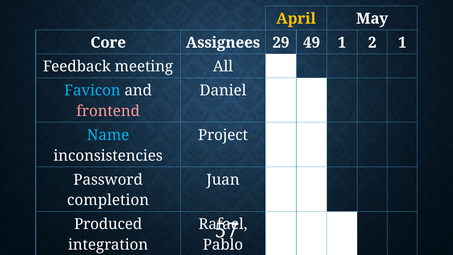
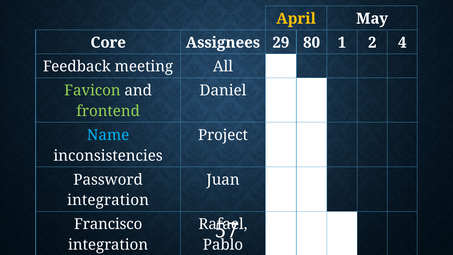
49: 49 -> 80 (312, 43)
2 1: 1 -> 4 (402, 43)
Favicon colour: light blue -> light green (92, 91)
frontend colour: pink -> light green (108, 111)
completion: completion -> integration (108, 200)
Produced: Produced -> Francisco (108, 224)
